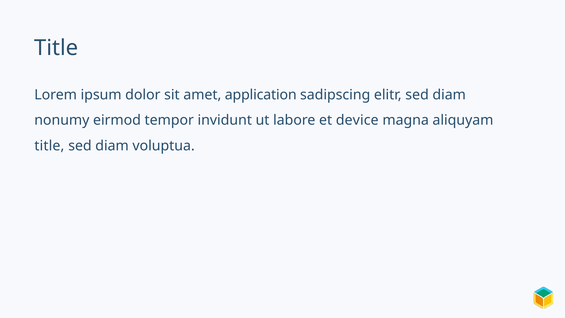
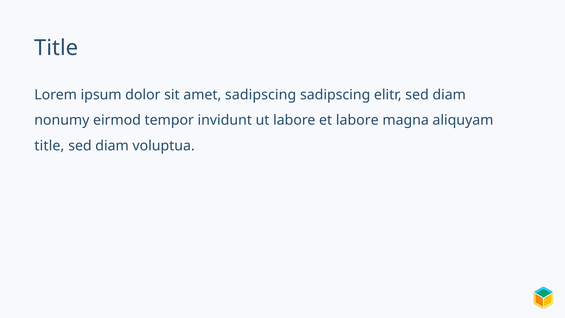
amet application: application -> sadipscing (261, 95)
et device: device -> labore (357, 120)
